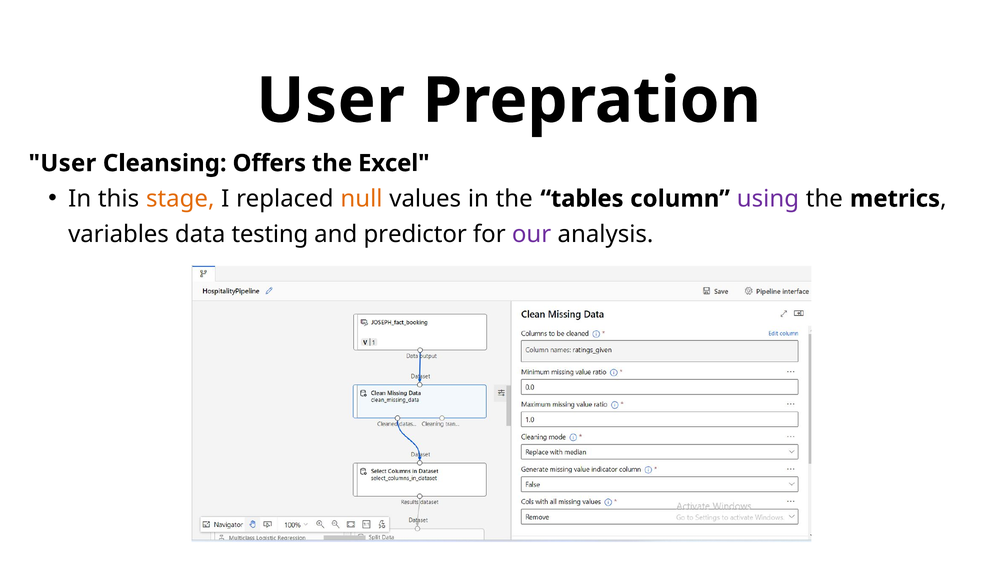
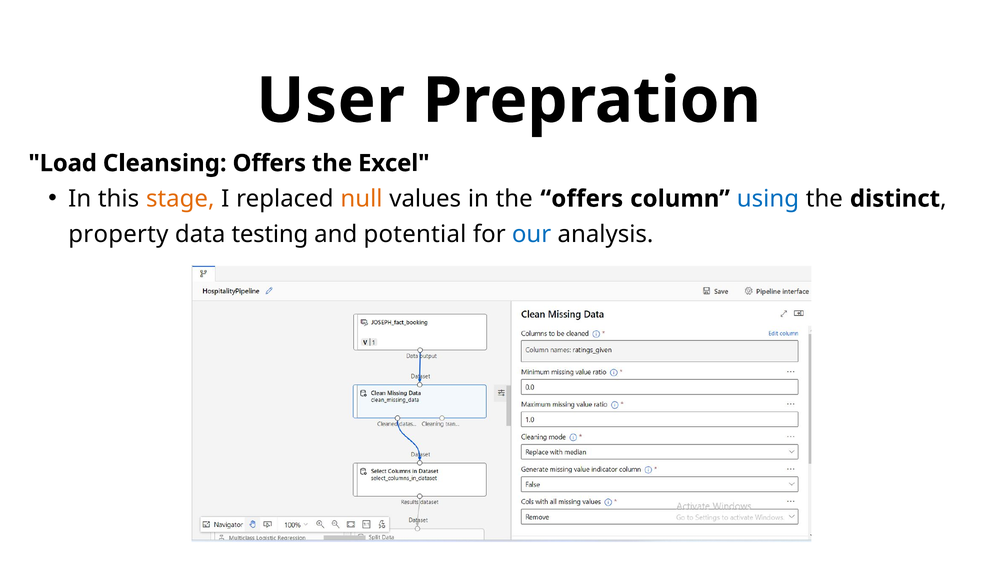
User: User -> Load (63, 163)
the tables: tables -> offers (582, 199)
using colour: purple -> blue (768, 199)
metrics: metrics -> distinct (895, 199)
variables: variables -> property (118, 234)
predictor: predictor -> potential (415, 234)
our colour: purple -> blue (532, 234)
